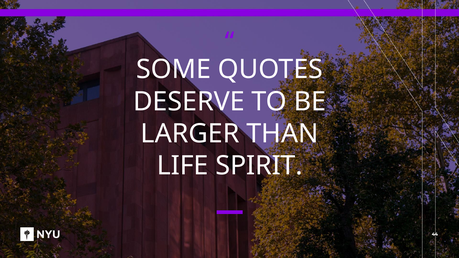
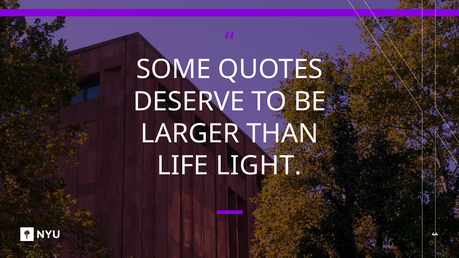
SPIRIT: SPIRIT -> LIGHT (259, 166)
